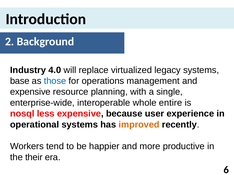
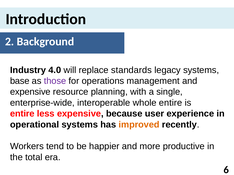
virtualized: virtualized -> standards (131, 70)
those colour: blue -> purple (55, 81)
nosql: nosql -> entire (22, 114)
their: their -> total (34, 158)
